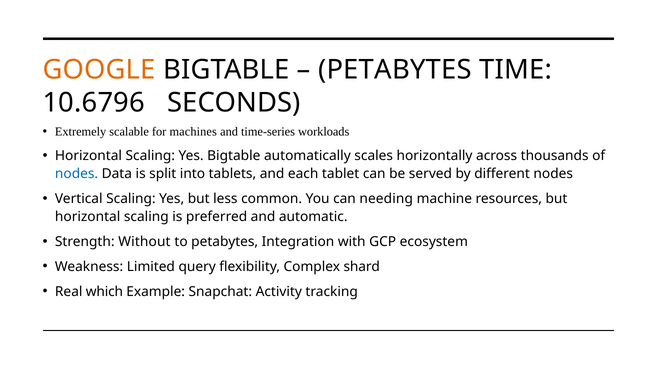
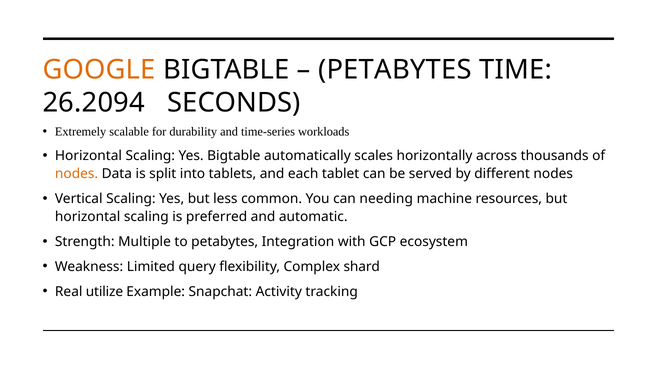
10.6796: 10.6796 -> 26.2094 (94, 103)
machines: machines -> durability (193, 132)
nodes colour: blue -> orange (77, 174)
Without: Without -> Multiple (145, 242)
which: which -> utilize (104, 292)
